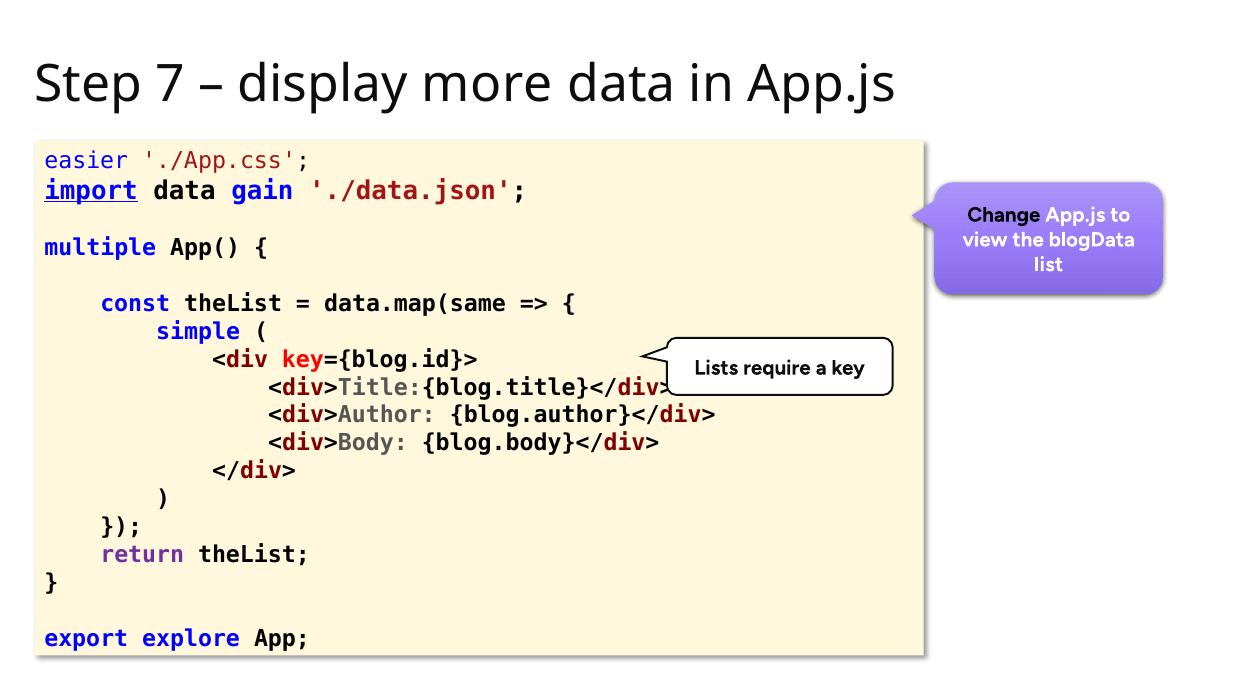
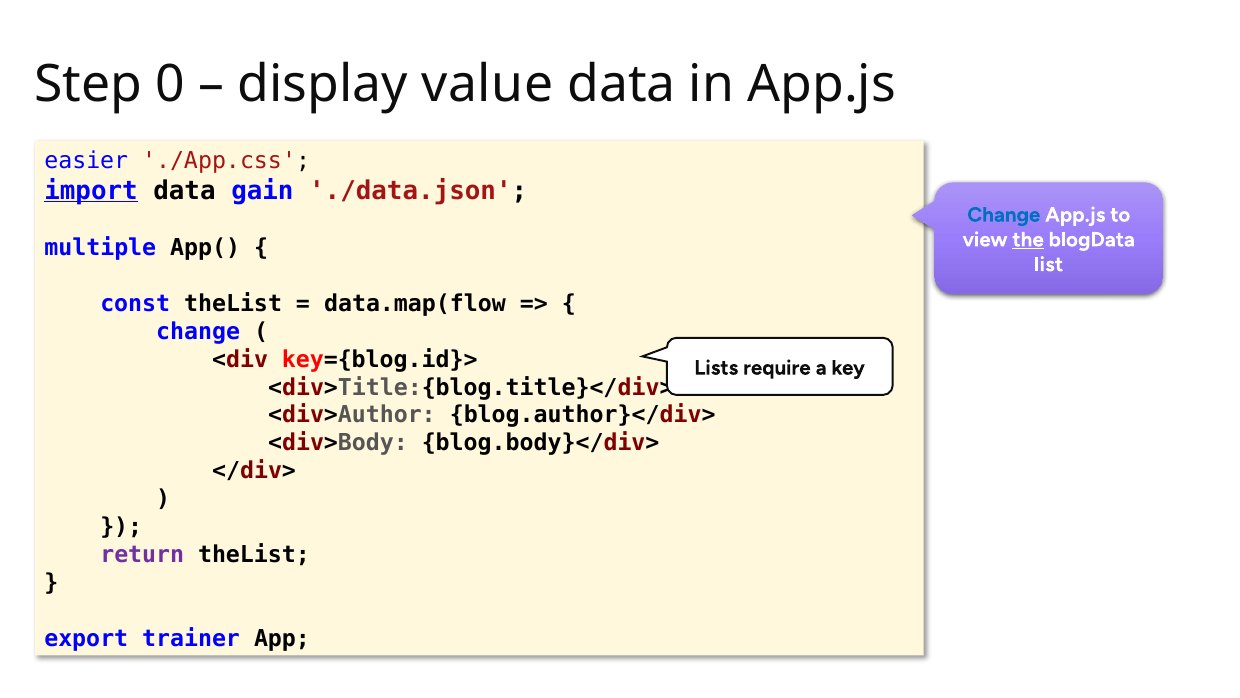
7: 7 -> 0 (170, 85)
more: more -> value (487, 85)
Change colour: black -> blue (1004, 215)
the underline: none -> present (1028, 239)
data.map(same: data.map(same -> data.map(flow (415, 303)
simple: simple -> change (198, 331)
explore: explore -> trainer (191, 638)
